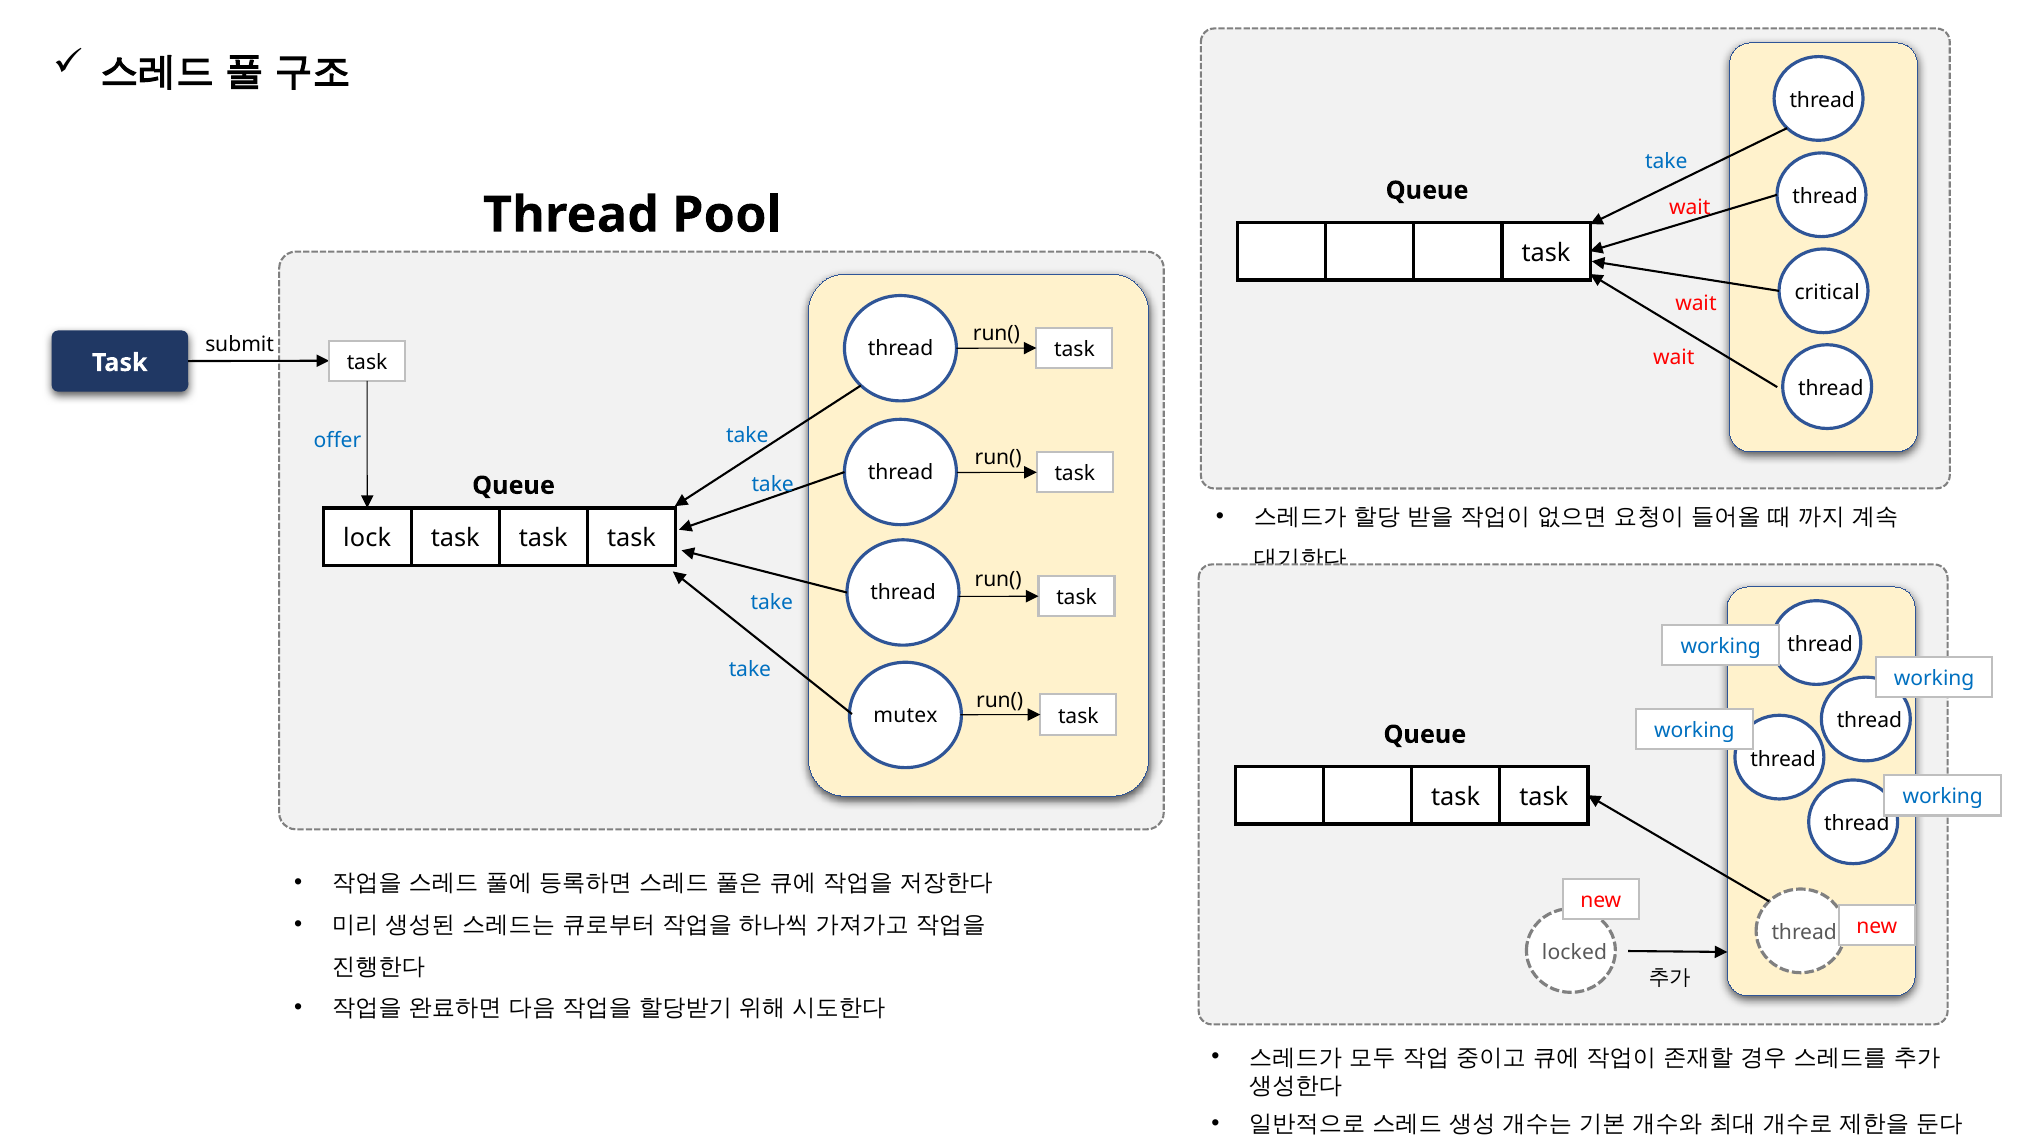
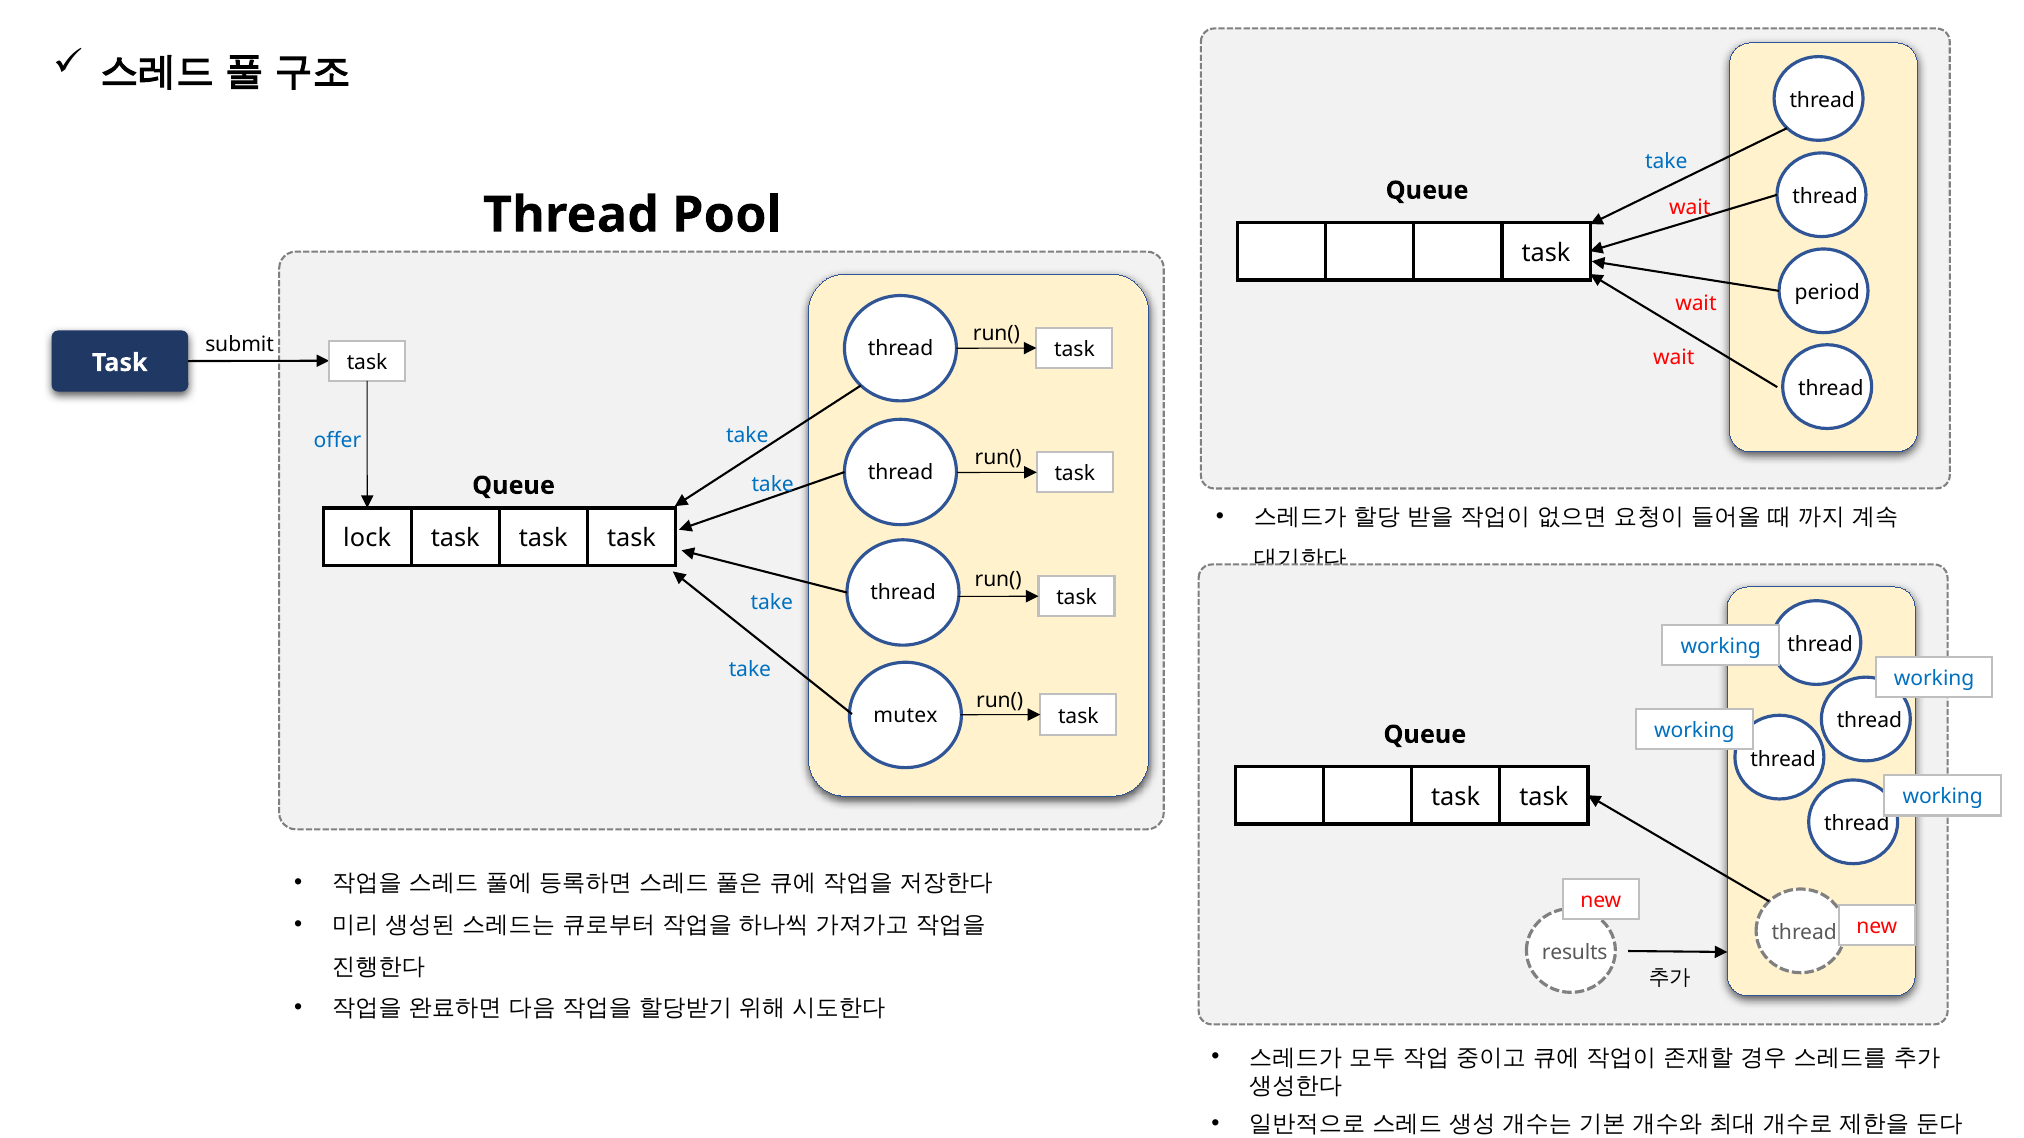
critical: critical -> period (1827, 293)
locked: locked -> results (1575, 953)
